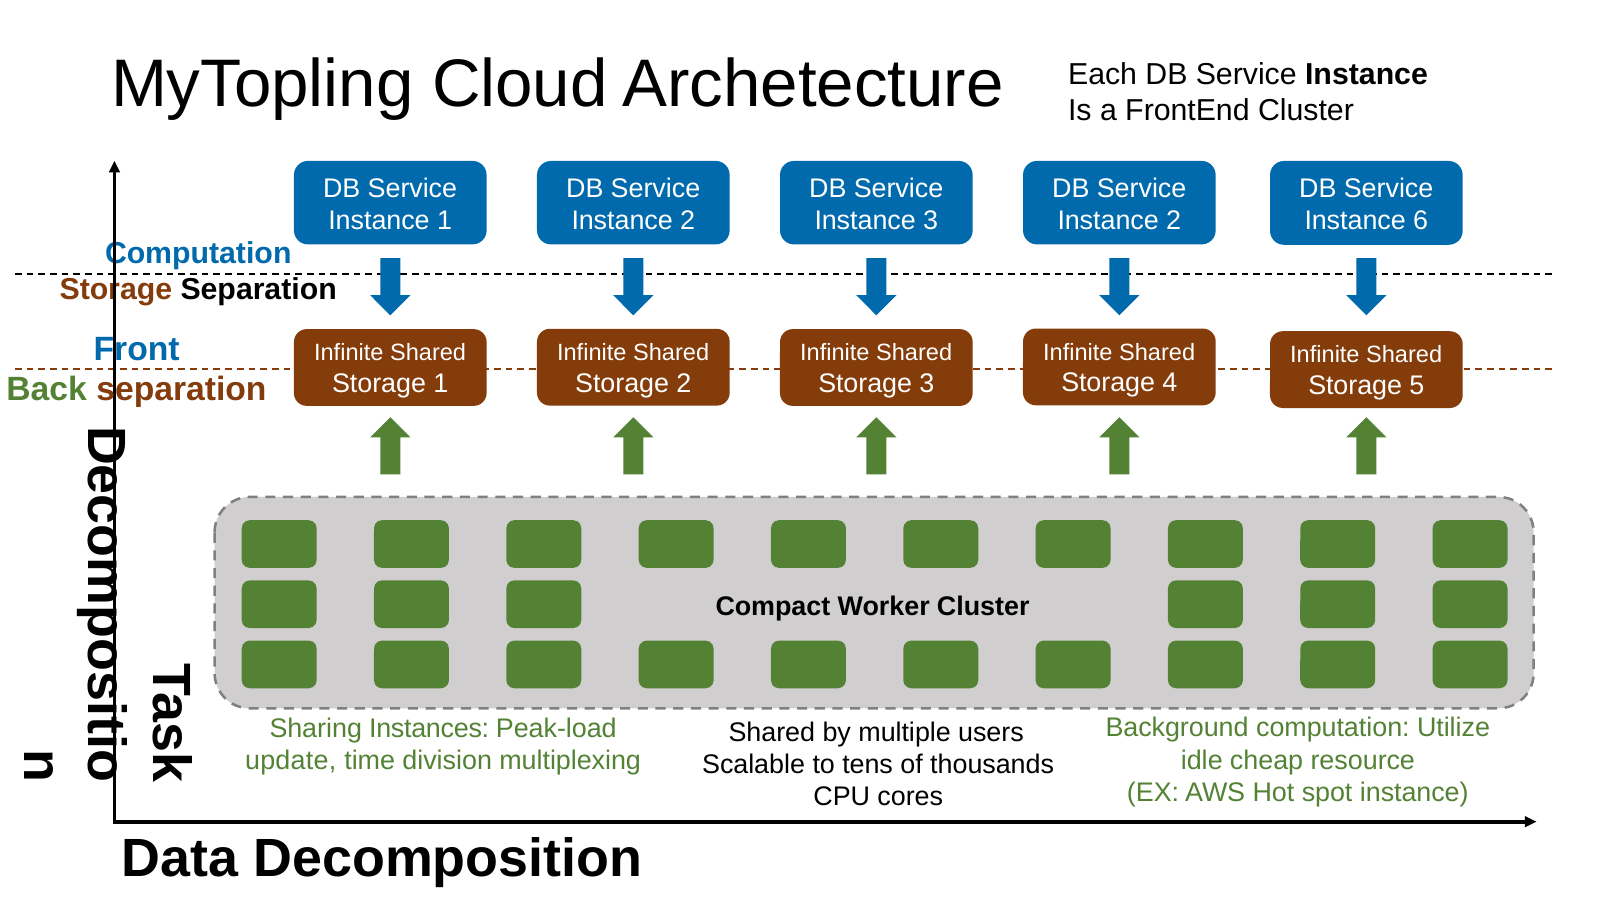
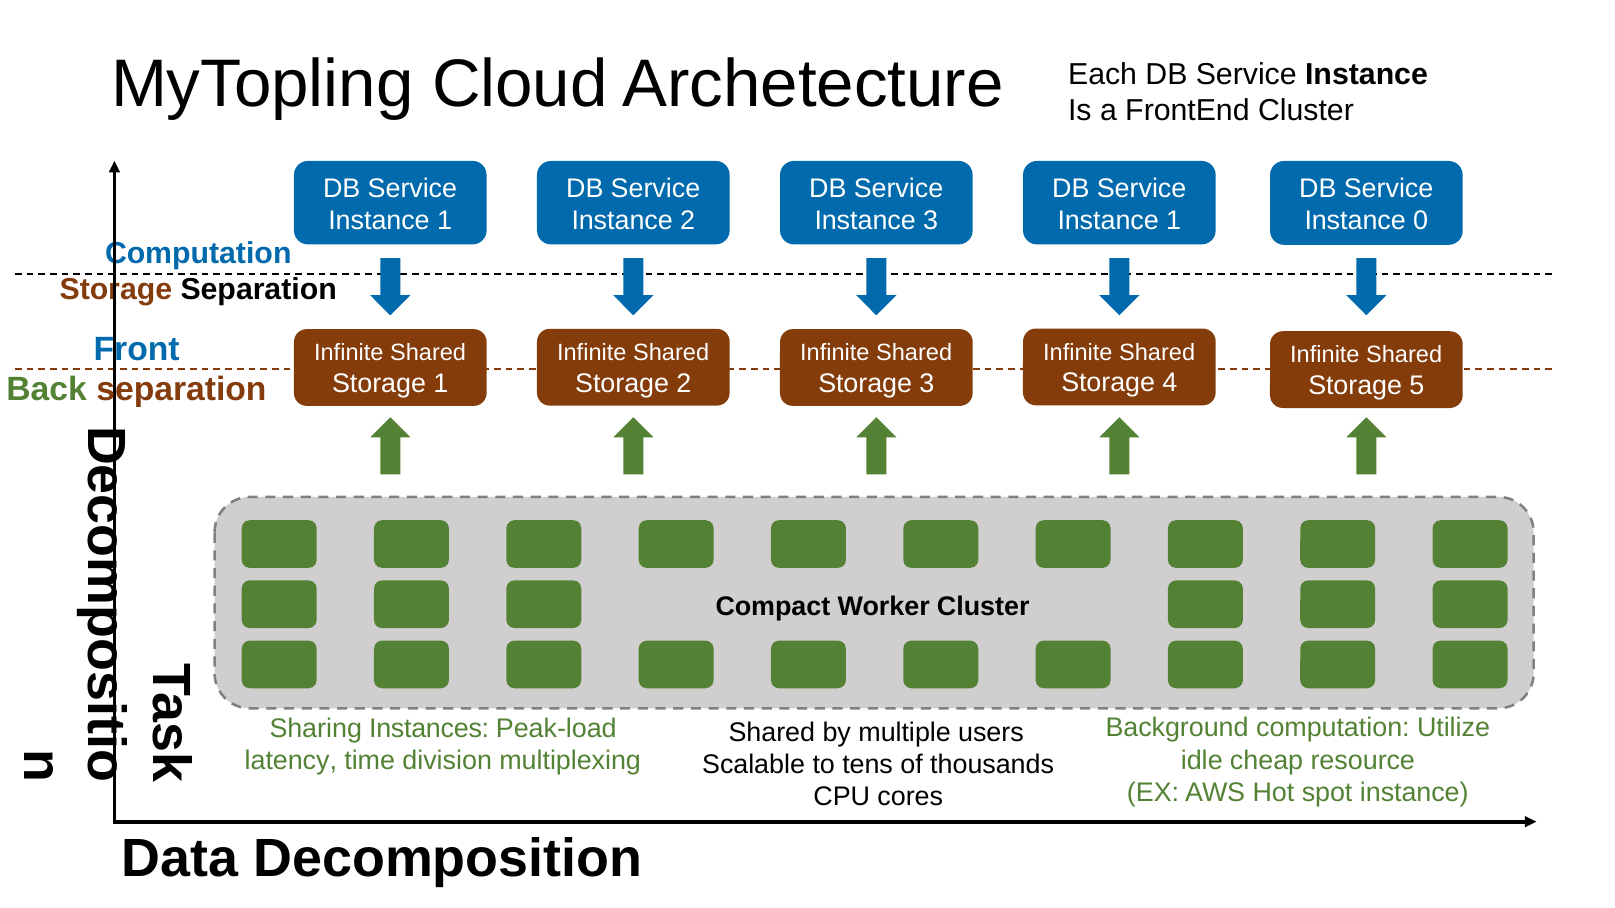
2: 2 -> 1 (1174, 221)
6: 6 -> 0 (1421, 221)
update: update -> latency (291, 761)
